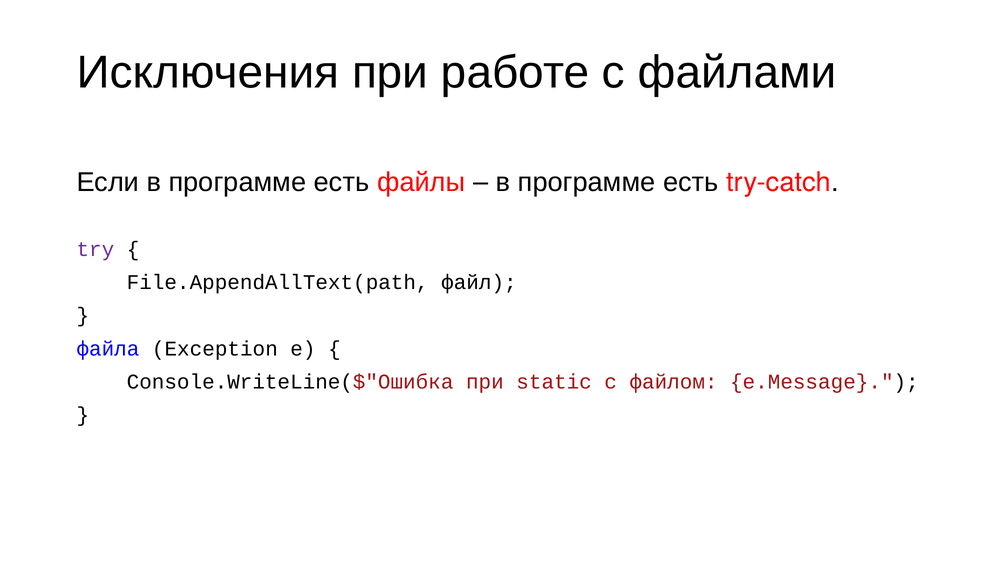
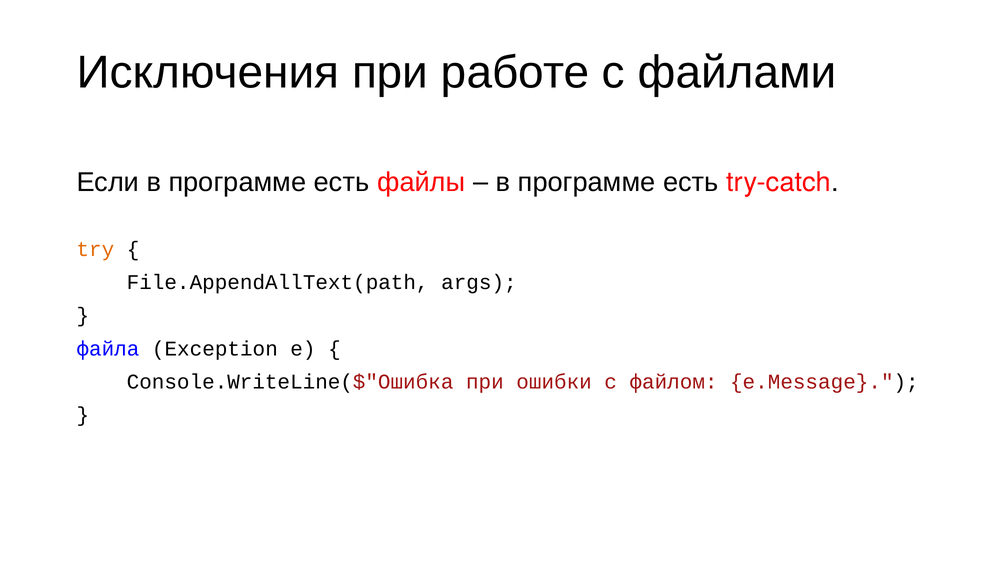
try colour: purple -> orange (95, 249)
файл: файл -> args (479, 282)
static: static -> ошибки (554, 382)
